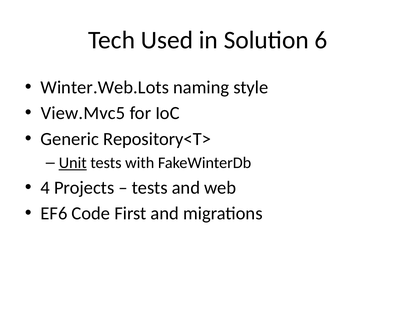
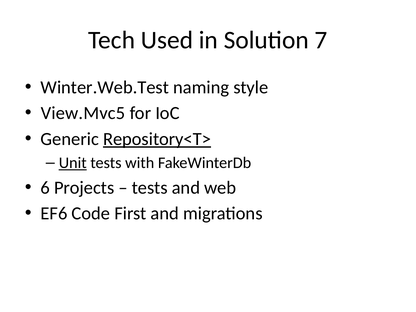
6: 6 -> 7 (321, 40)
Winter.Web.Lots: Winter.Web.Lots -> Winter.Web.Test (105, 87)
Repository<T> underline: none -> present (157, 139)
4: 4 -> 6 (45, 188)
